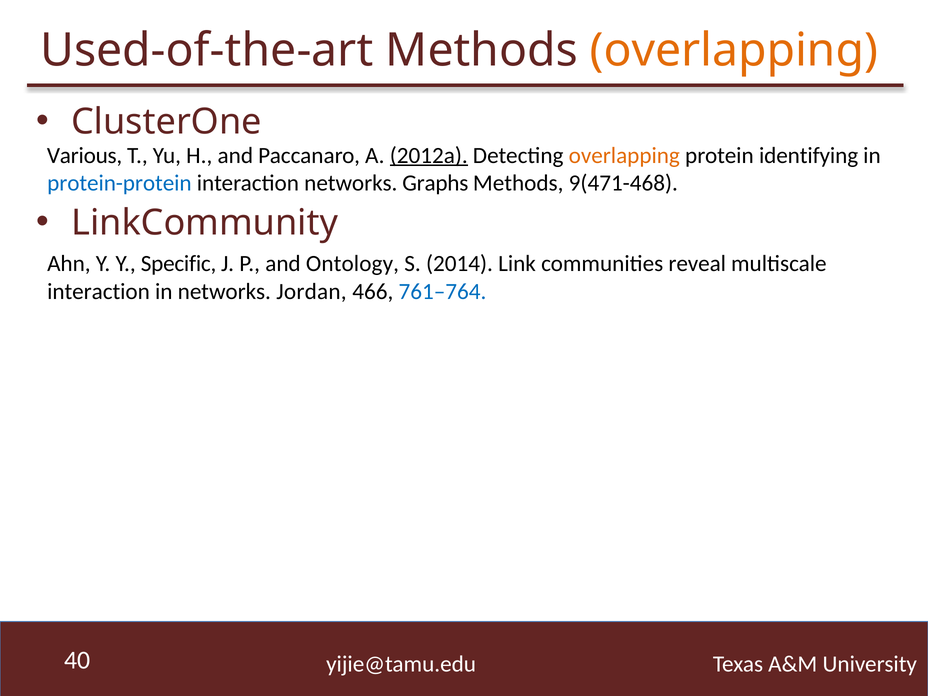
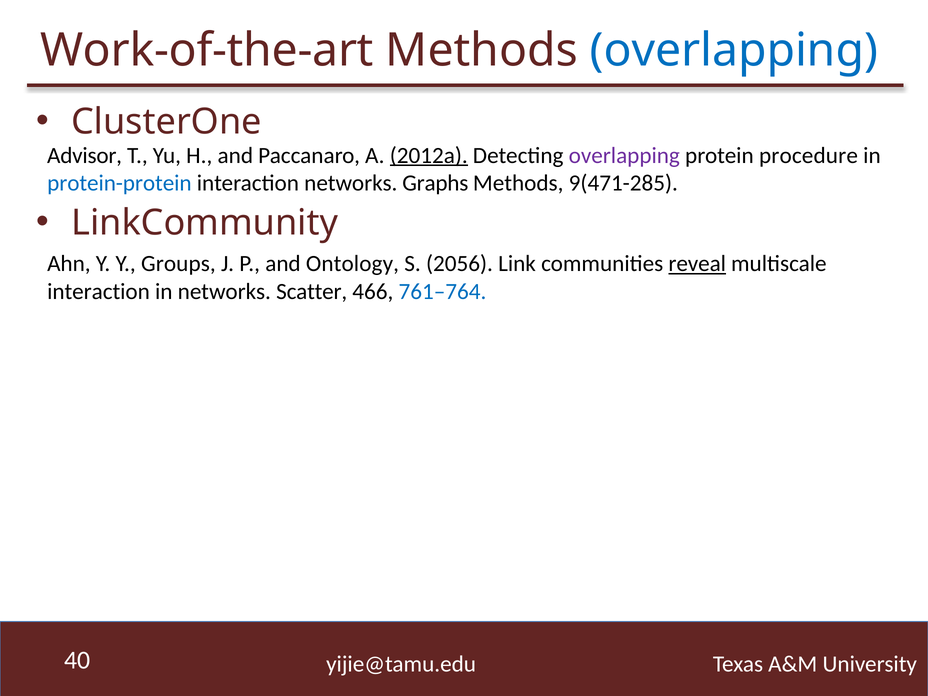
Used-of-the-art: Used-of-the-art -> Work-of-the-art (207, 50)
overlapping colour: orange -> blue (734, 50)
Various: Various -> Advisor (85, 155)
overlapping colour: orange -> purple (624, 155)
identifying: identifying -> procedure (808, 155)
9(471-468: 9(471-468 -> 9(471-285 (623, 183)
Specific: Specific -> Groups (178, 264)
2014: 2014 -> 2056 (459, 264)
reveal underline: none -> present (697, 264)
Jordan: Jordan -> Scatter (312, 292)
